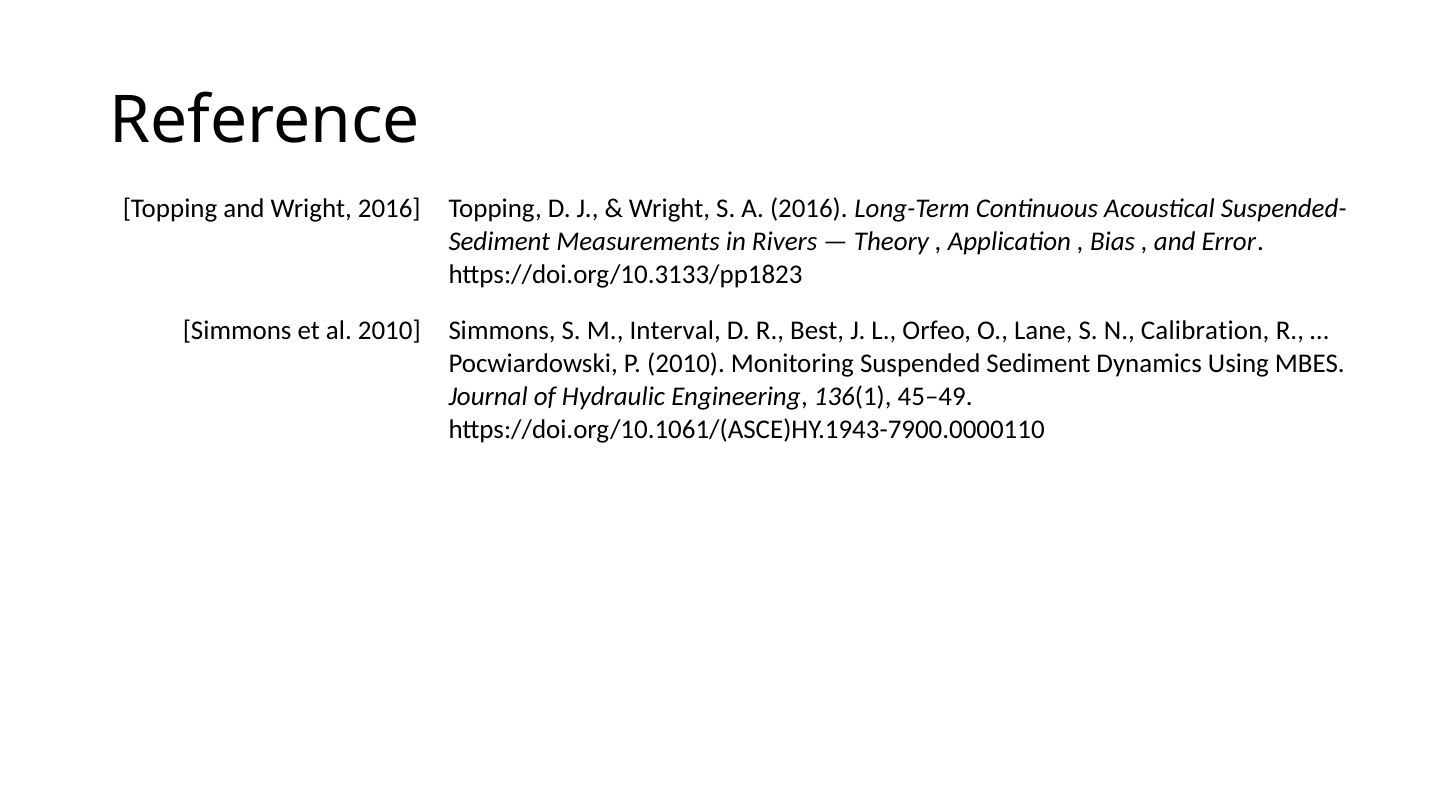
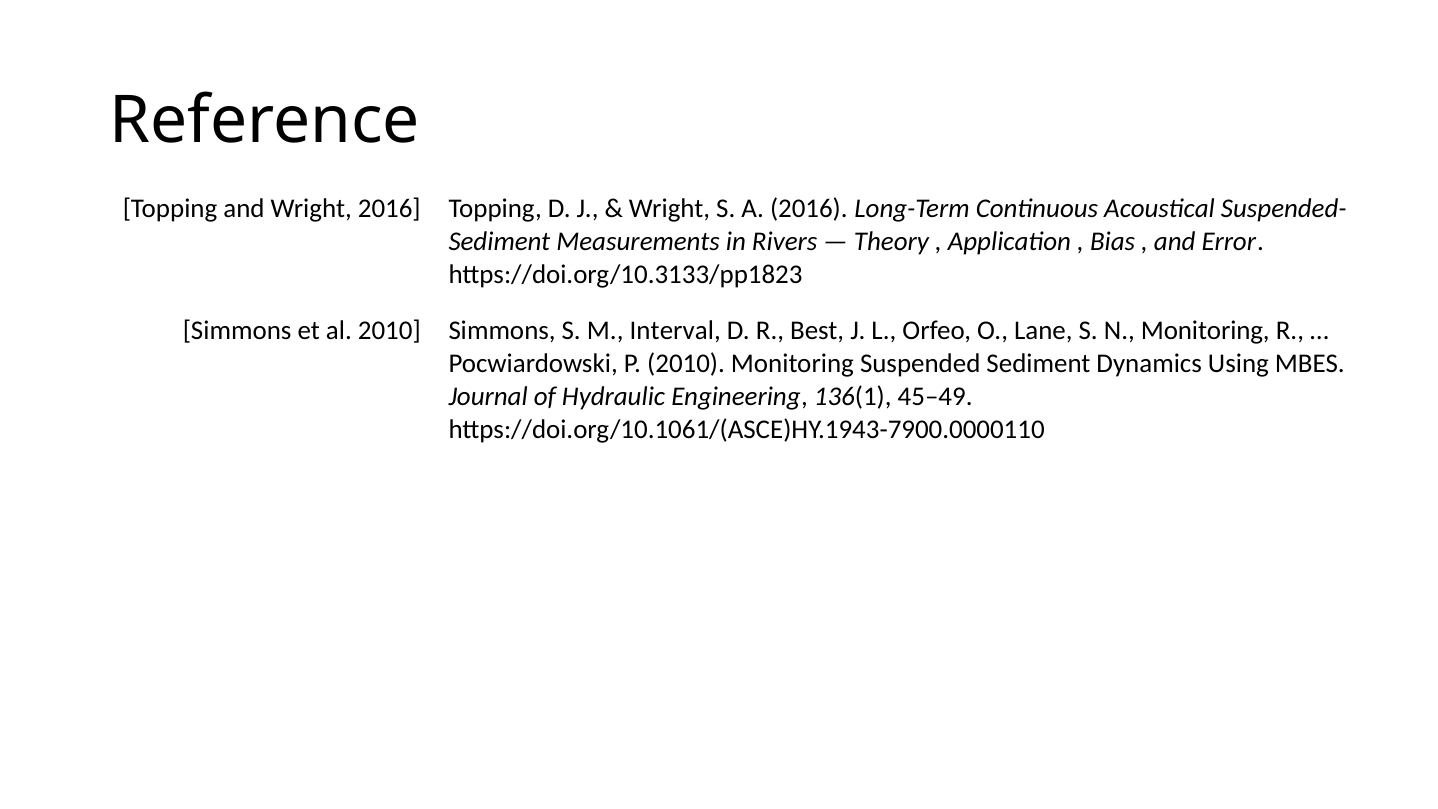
N Calibration: Calibration -> Monitoring (1205, 330)
